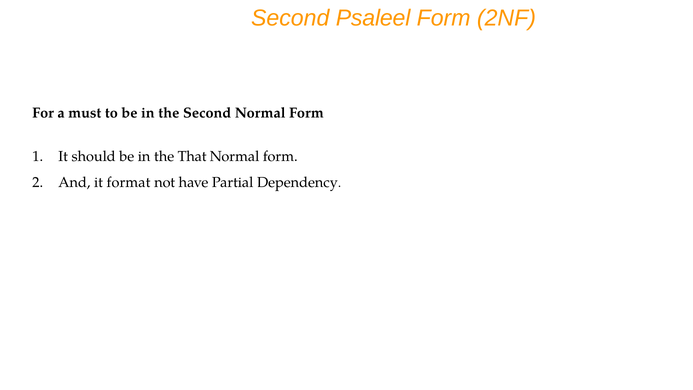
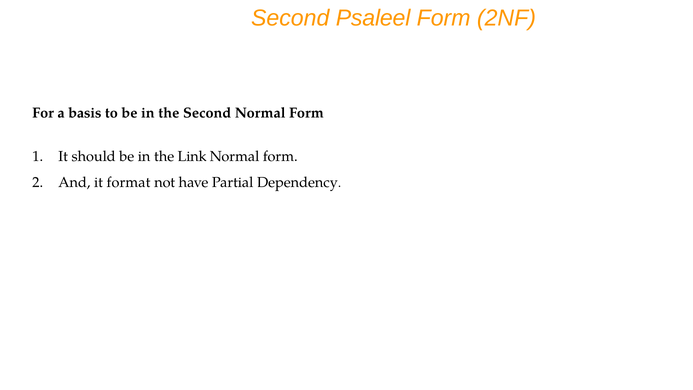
must: must -> basis (85, 113)
That: That -> Link (192, 156)
